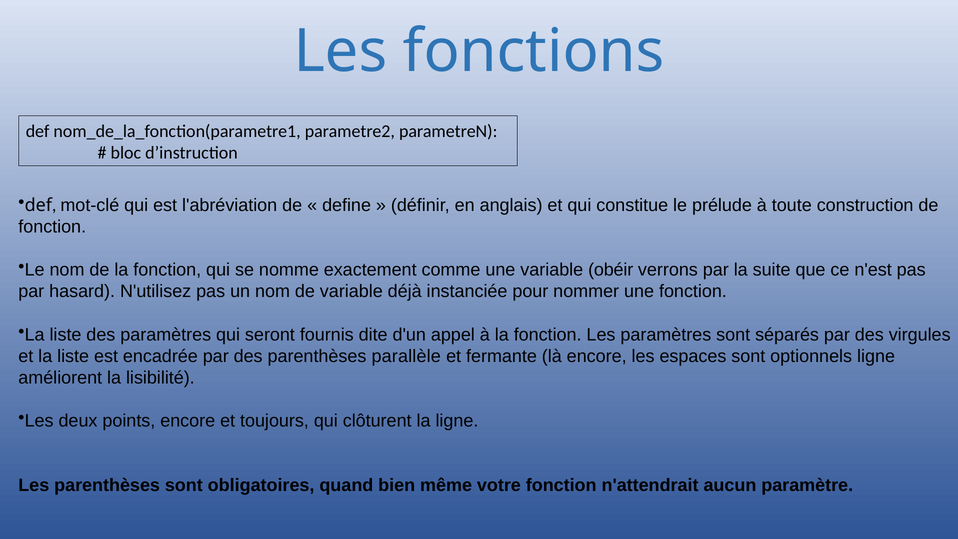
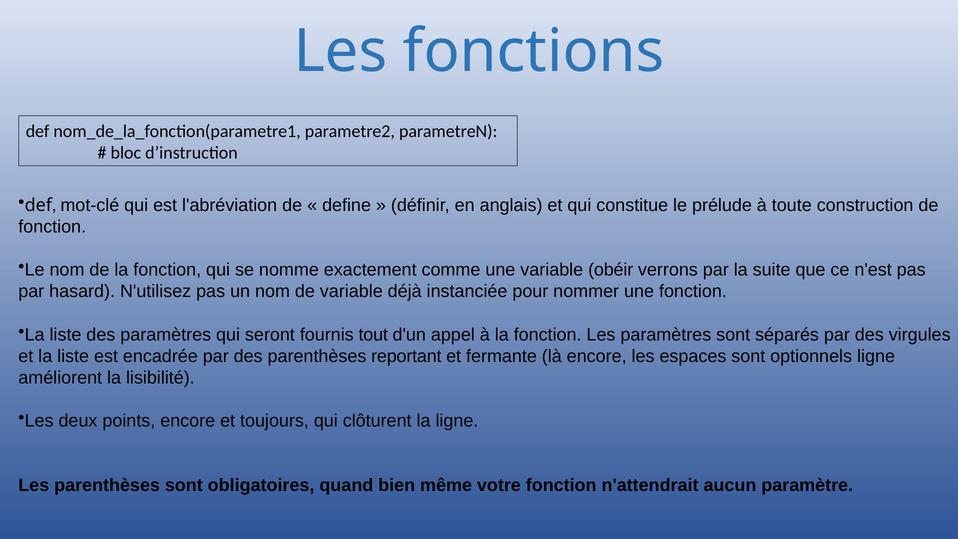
dite: dite -> tout (373, 335)
parallèle: parallèle -> reportant (406, 356)
